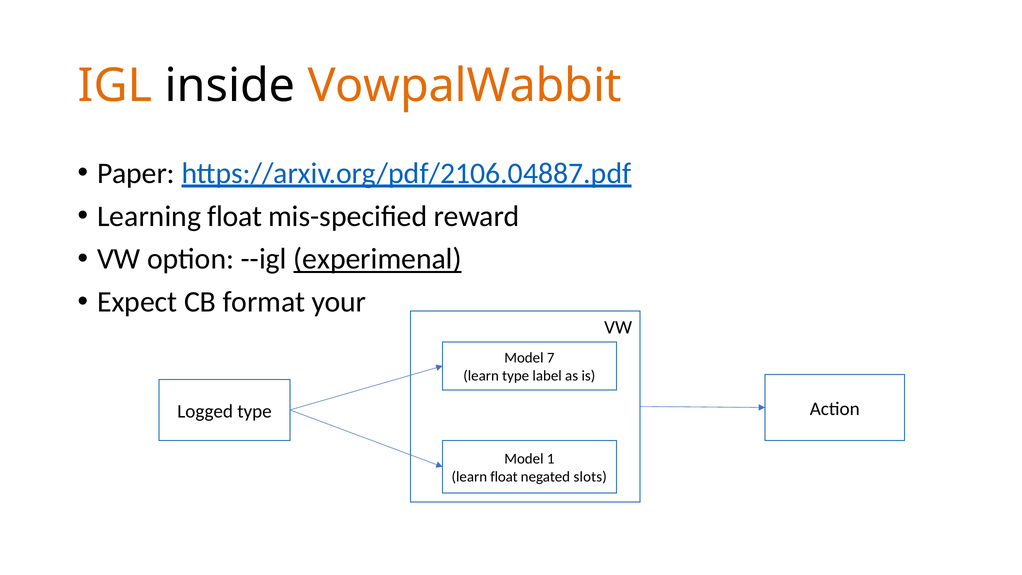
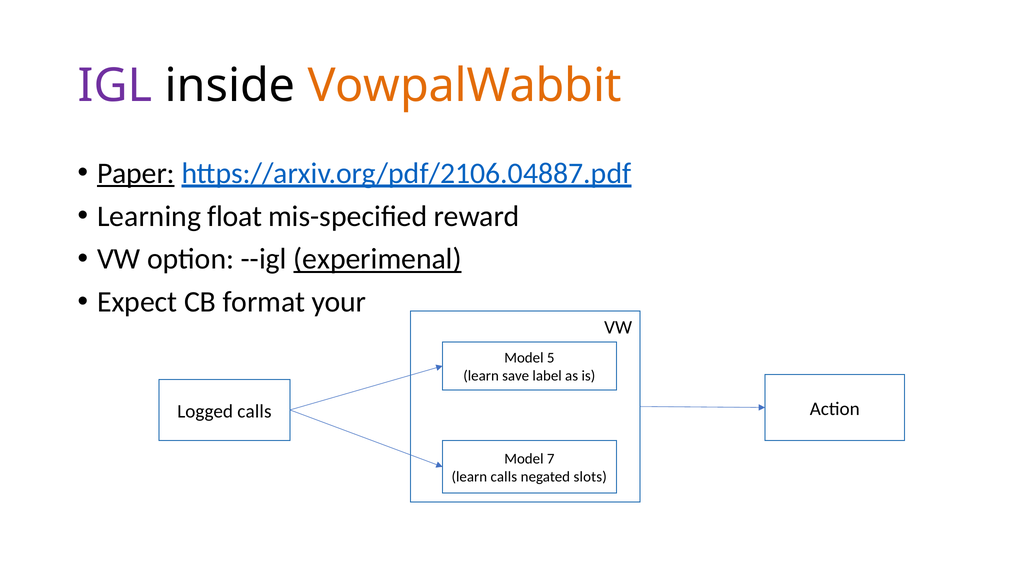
IGL colour: orange -> purple (115, 86)
Paper underline: none -> present (136, 173)
7: 7 -> 5 (551, 358)
learn type: type -> save (516, 376)
Logged type: type -> calls (254, 411)
1: 1 -> 7 (551, 459)
learn float: float -> calls (504, 477)
